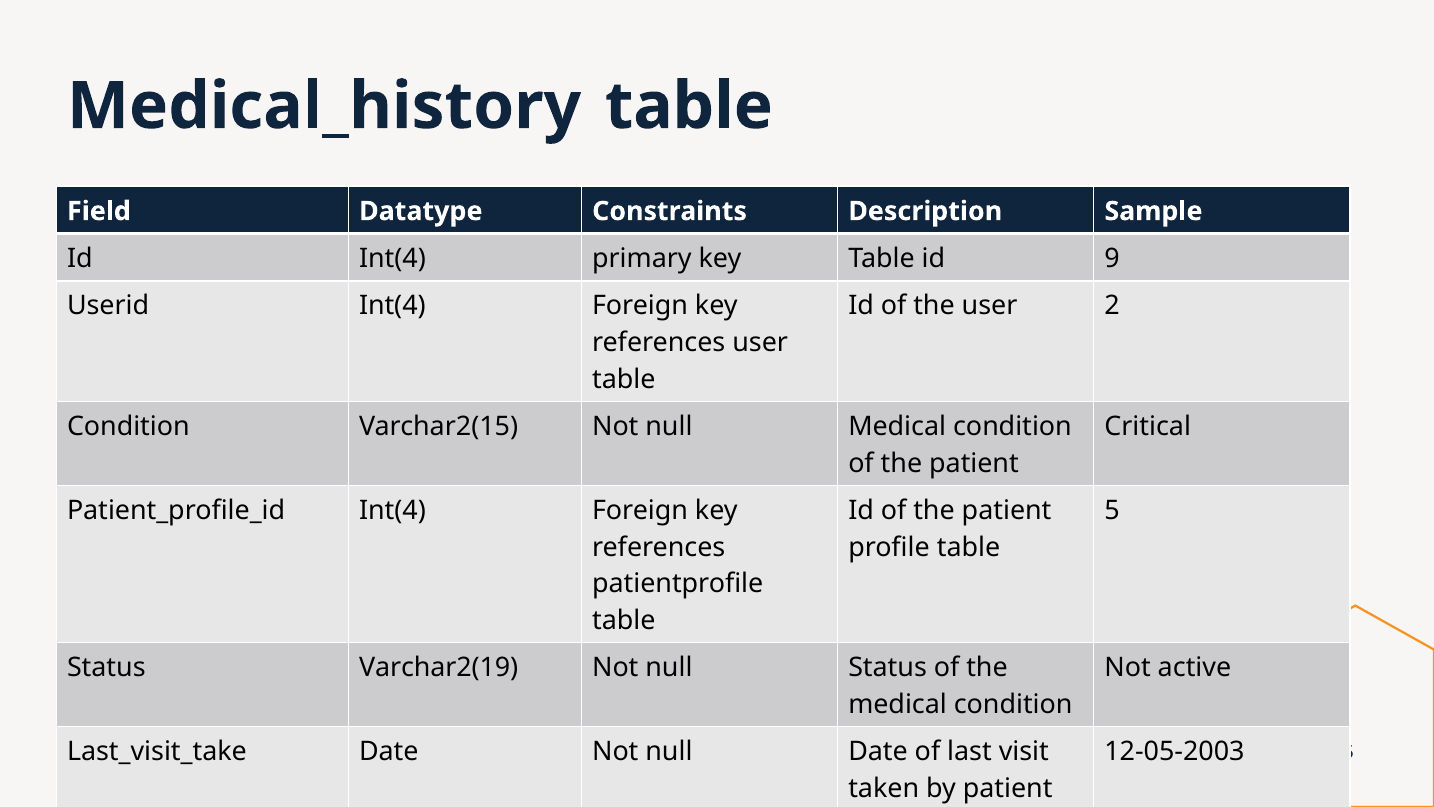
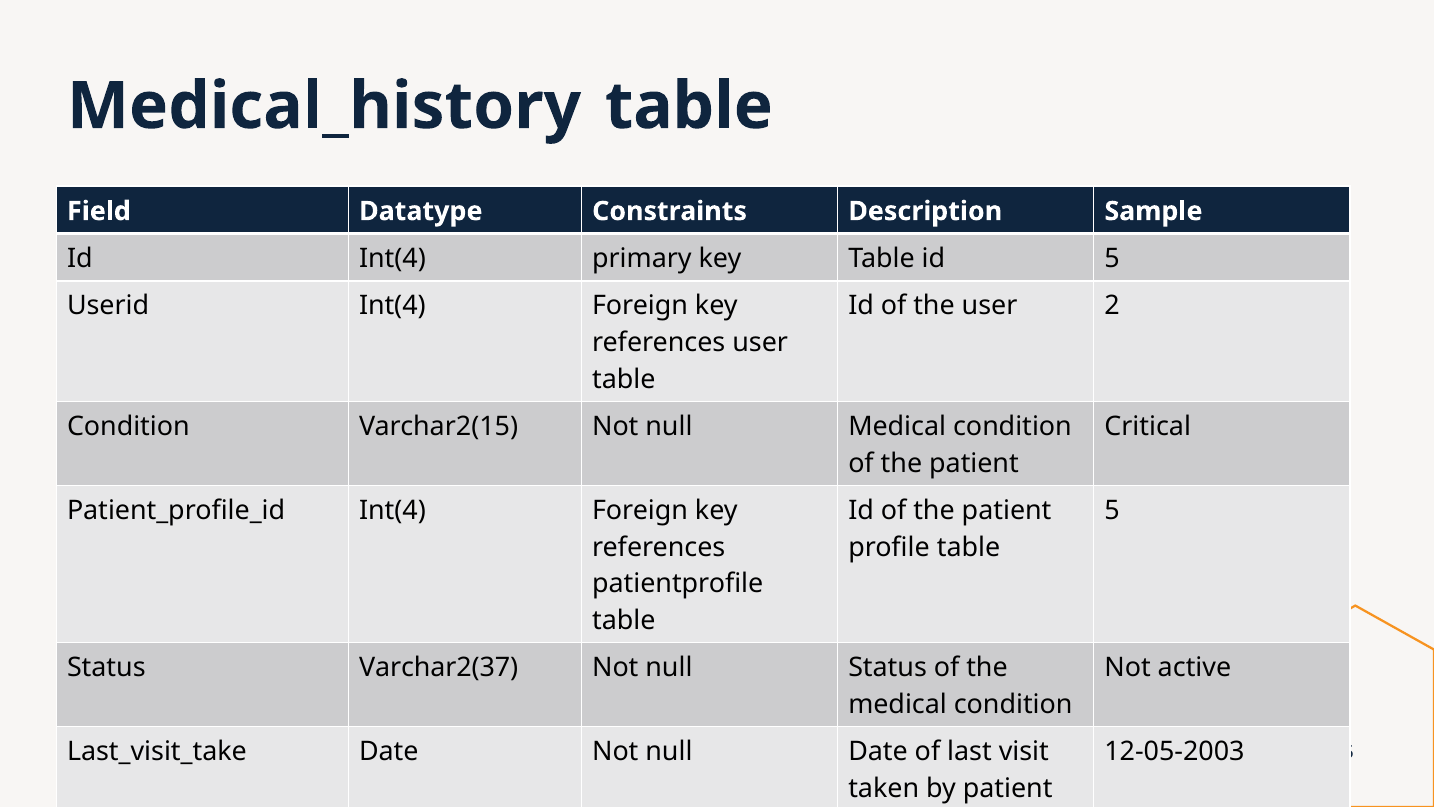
id 9: 9 -> 5 (1112, 259)
Varchar2(19: Varchar2(19 -> Varchar2(37 (439, 668)
